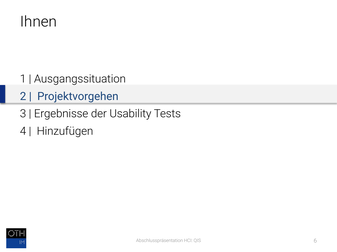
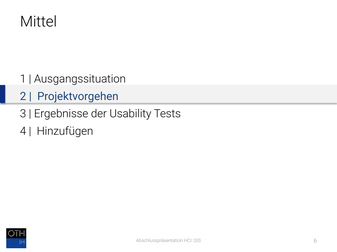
Ihnen: Ihnen -> Mittel (39, 22)
